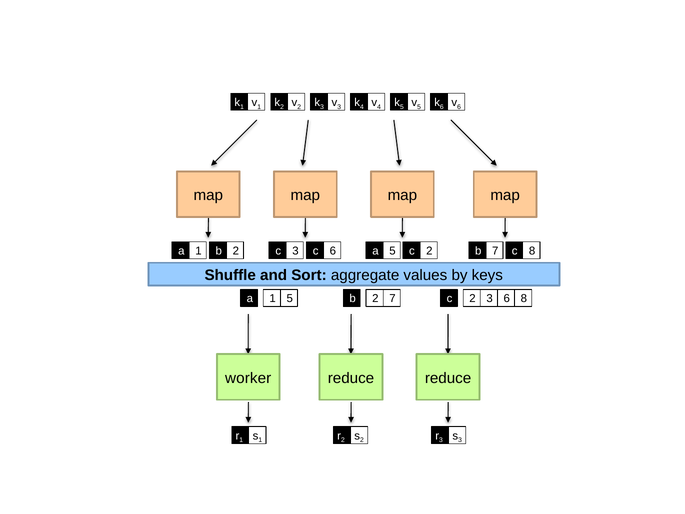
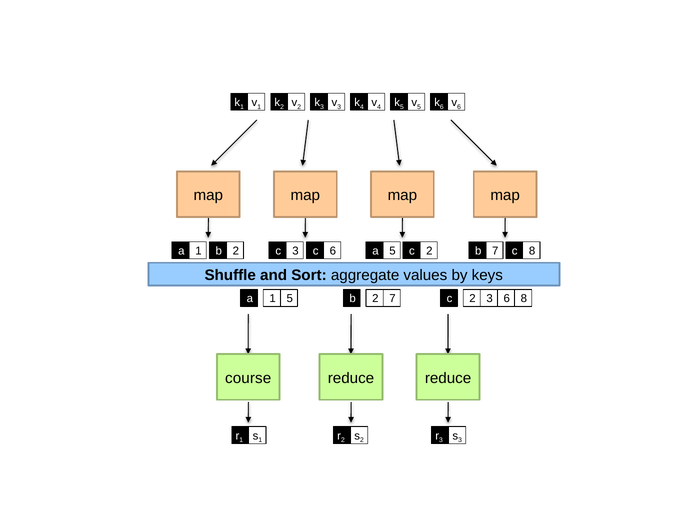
worker: worker -> course (248, 378)
